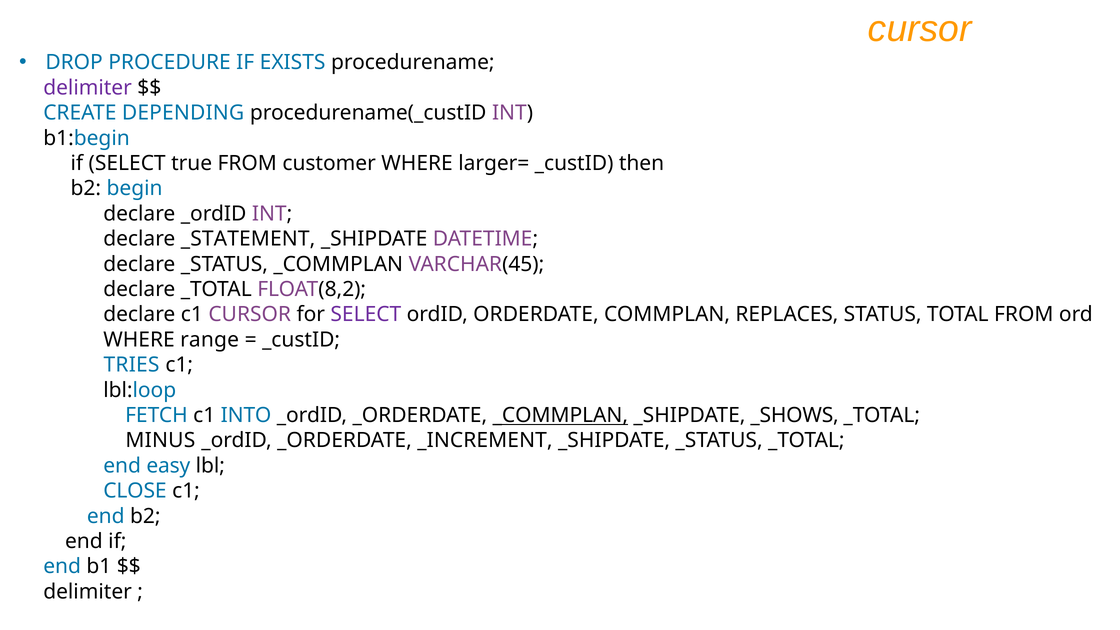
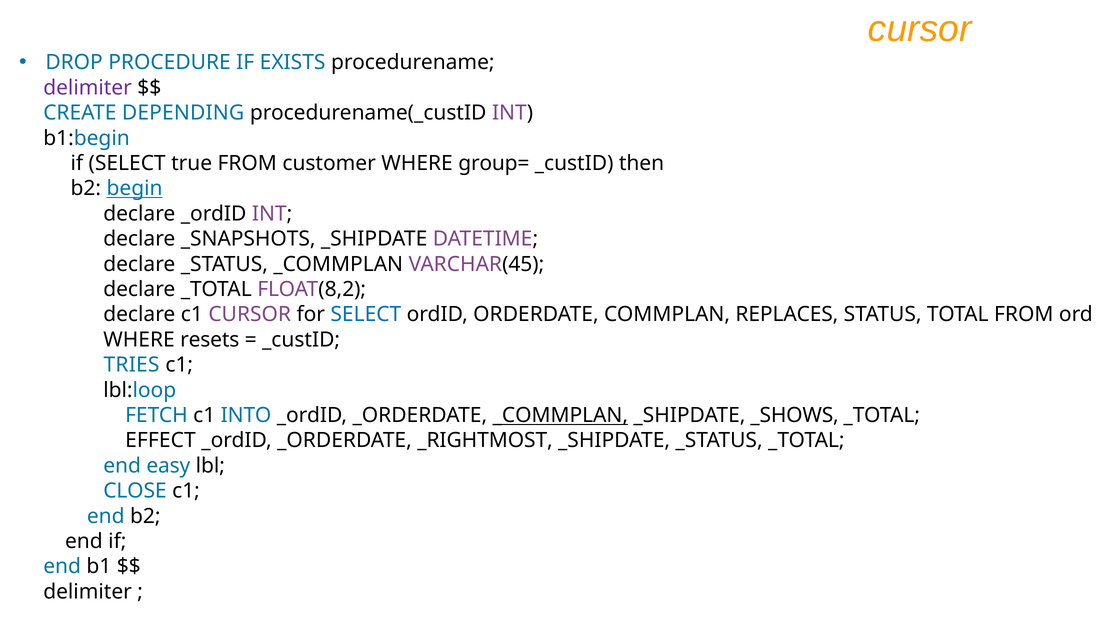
larger=: larger= -> group= (494, 163)
begin underline: none -> present (135, 189)
_STATEMENT: _STATEMENT -> _SNAPSHOTS (248, 239)
SELECT colour: purple -> blue (366, 315)
range: range -> resets (210, 340)
MINUS: MINUS -> EFFECT (160, 441)
_INCREMENT: _INCREMENT -> _RIGHTMOST (485, 441)
